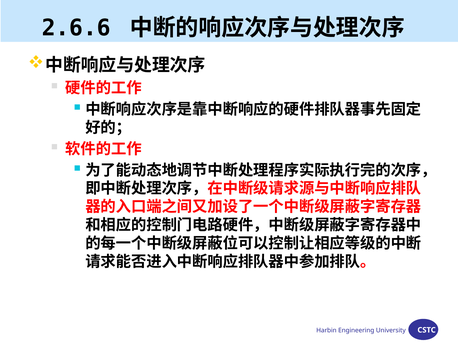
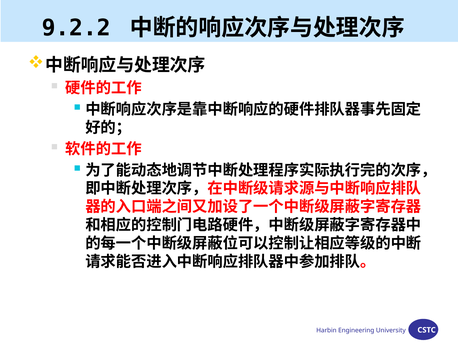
2.6.6: 2.6.6 -> 9.2.2 (76, 28)
